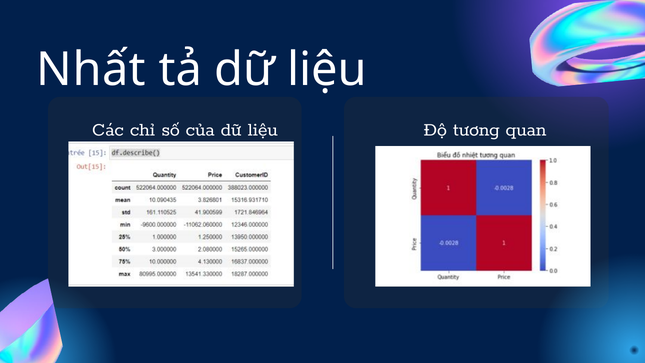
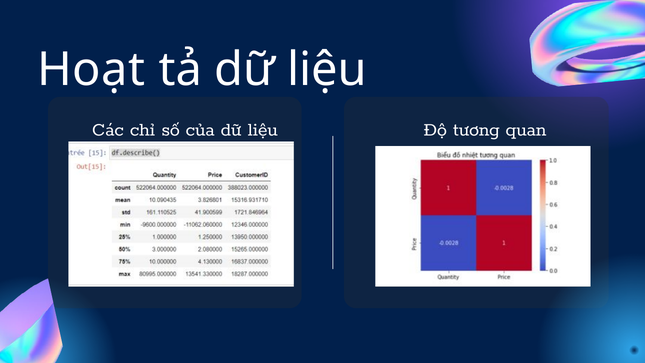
Nhất: Nhất -> Hoạt (91, 69)
